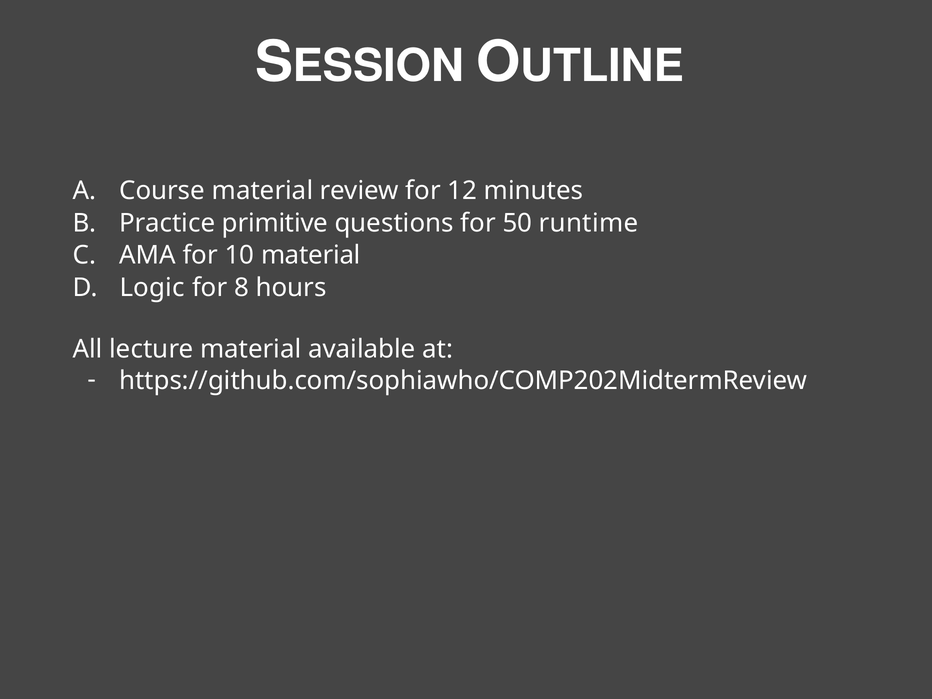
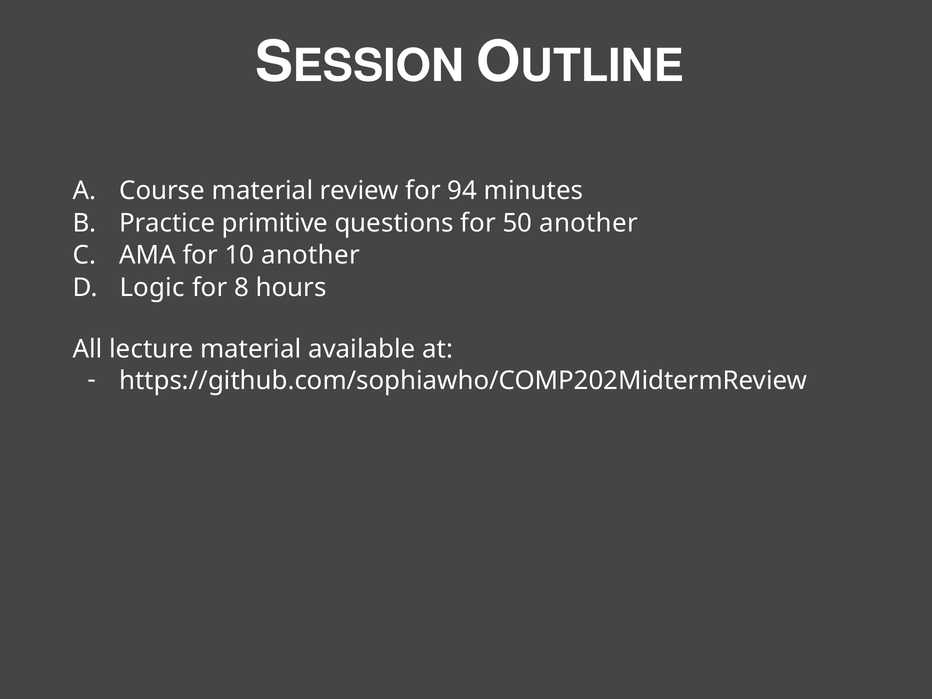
12: 12 -> 94 (462, 191)
50 runtime: runtime -> another (589, 223)
10 material: material -> another (311, 255)
